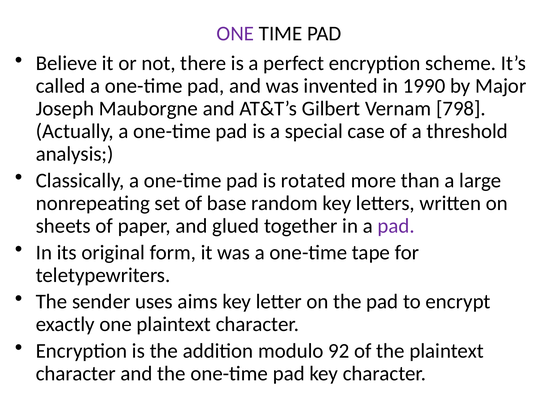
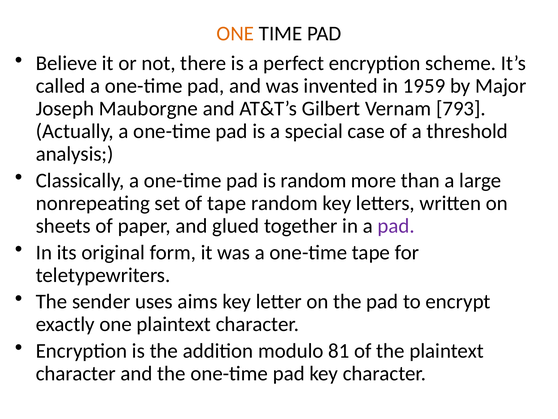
ONE colour: purple -> orange (235, 34)
1990: 1990 -> 1959 (424, 86)
798: 798 -> 793 (461, 109)
is rotated: rotated -> random (313, 180)
of base: base -> tape (227, 203)
92: 92 -> 81 (339, 350)
